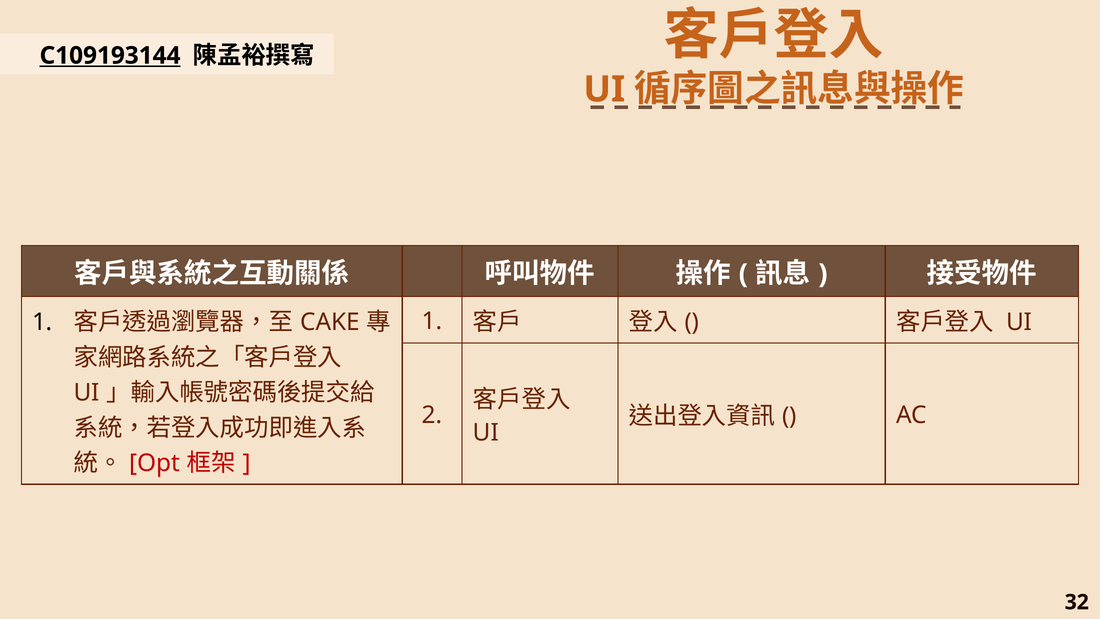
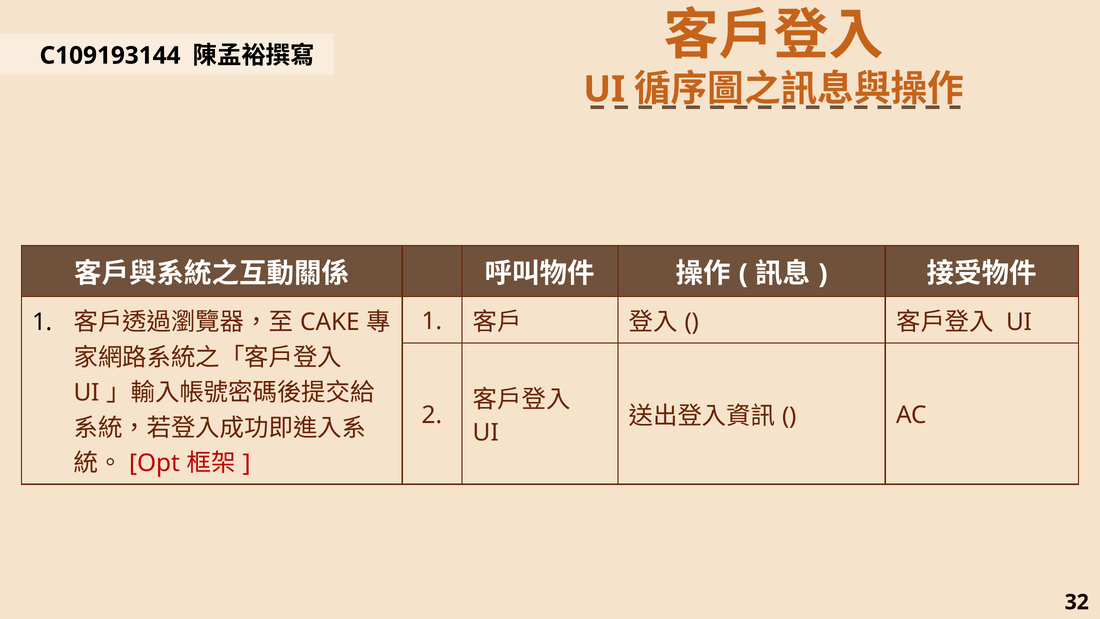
C109193144 underline: present -> none (110, 56)
